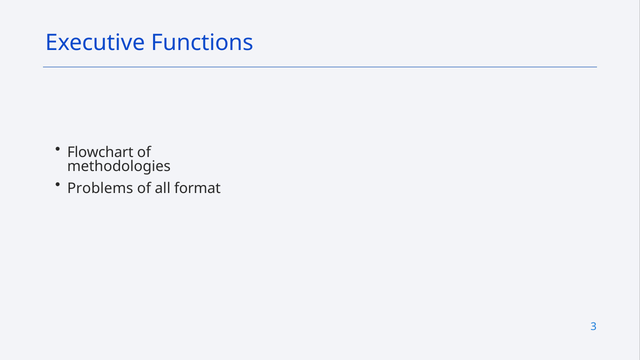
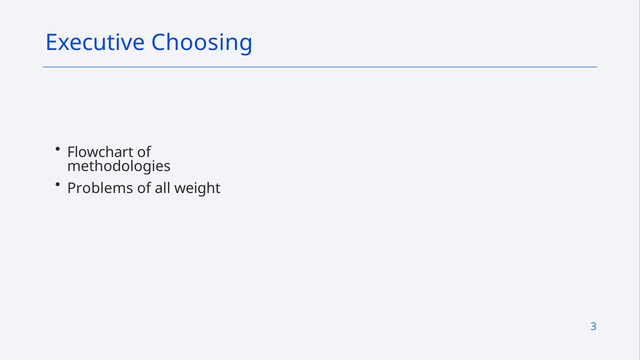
Functions: Functions -> Choosing (202, 43)
format: format -> weight (197, 188)
